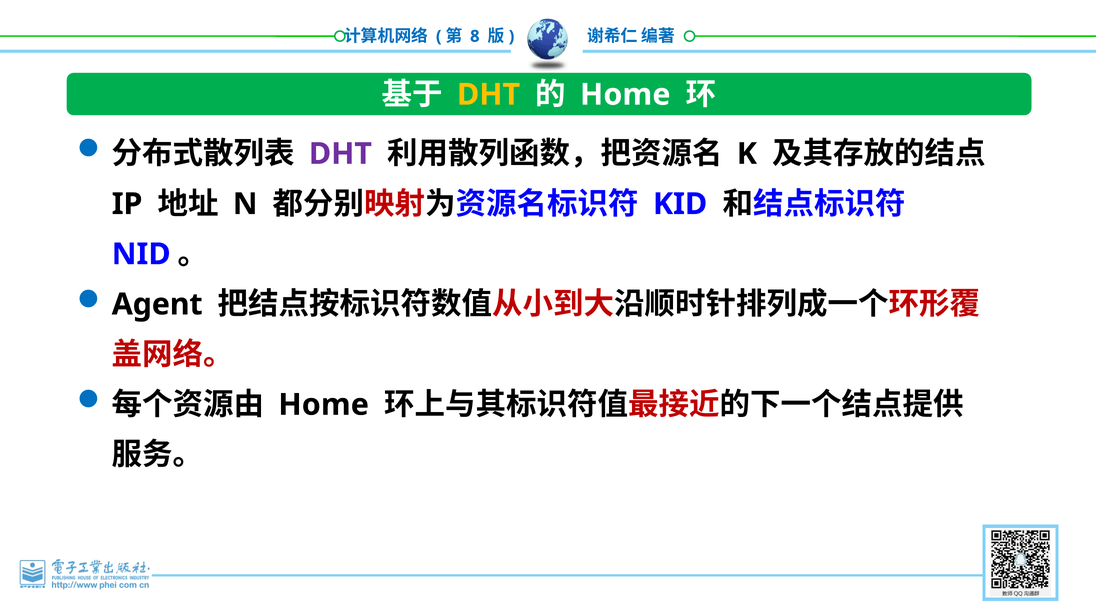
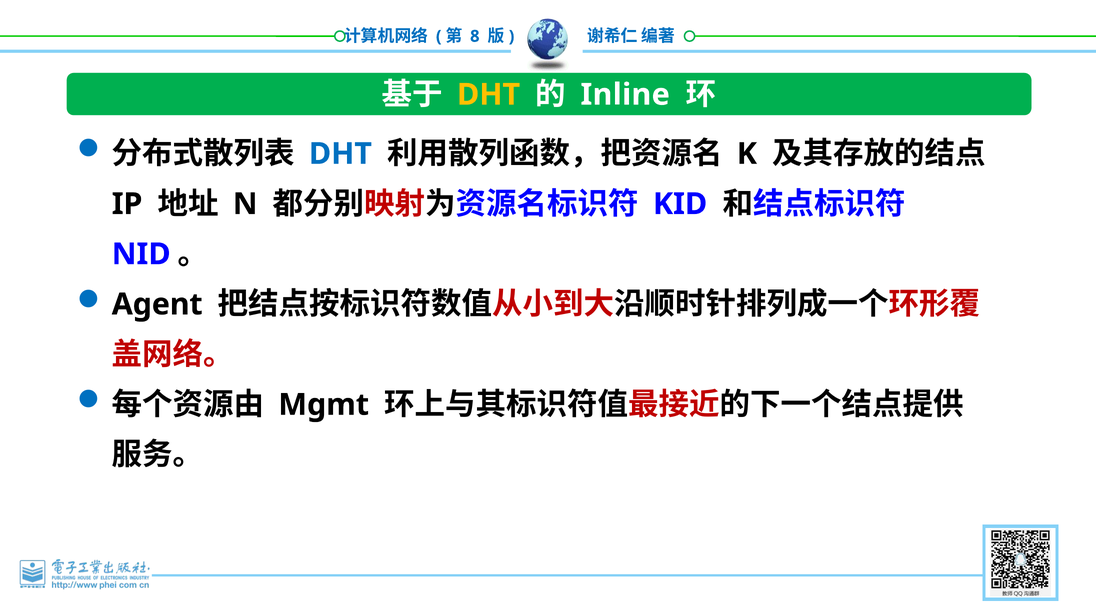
Home: Home -> Inline (625, 95)
DHT colour: purple -> blue (340, 154)
Home: Home -> Mgmt (324, 405)
